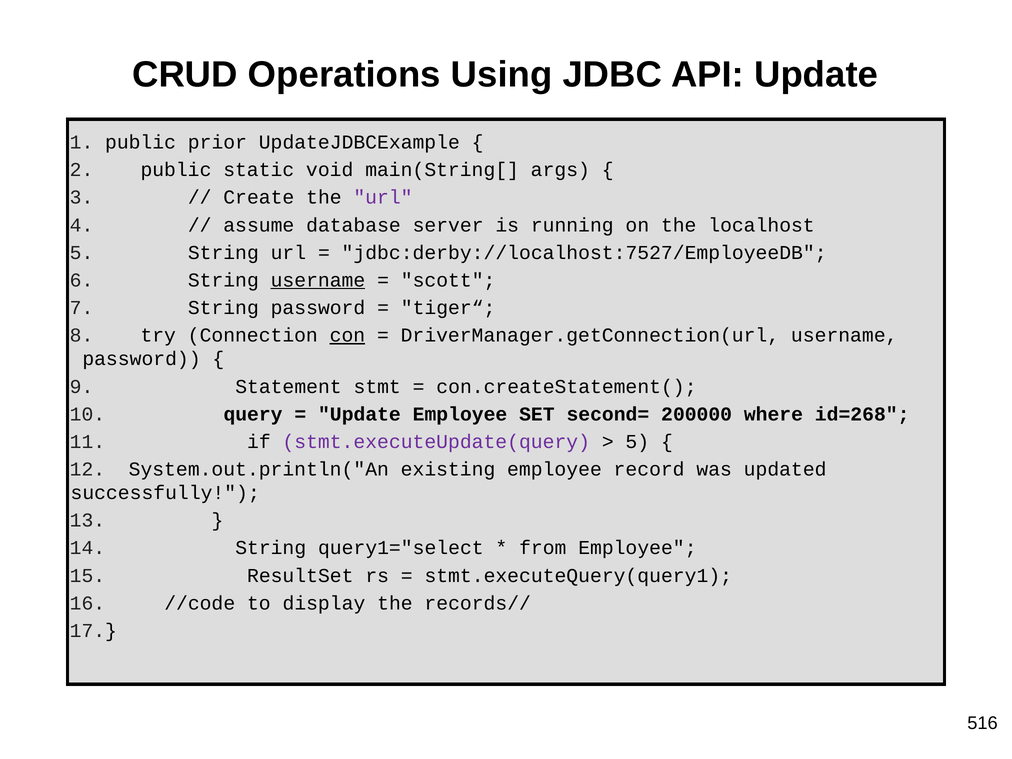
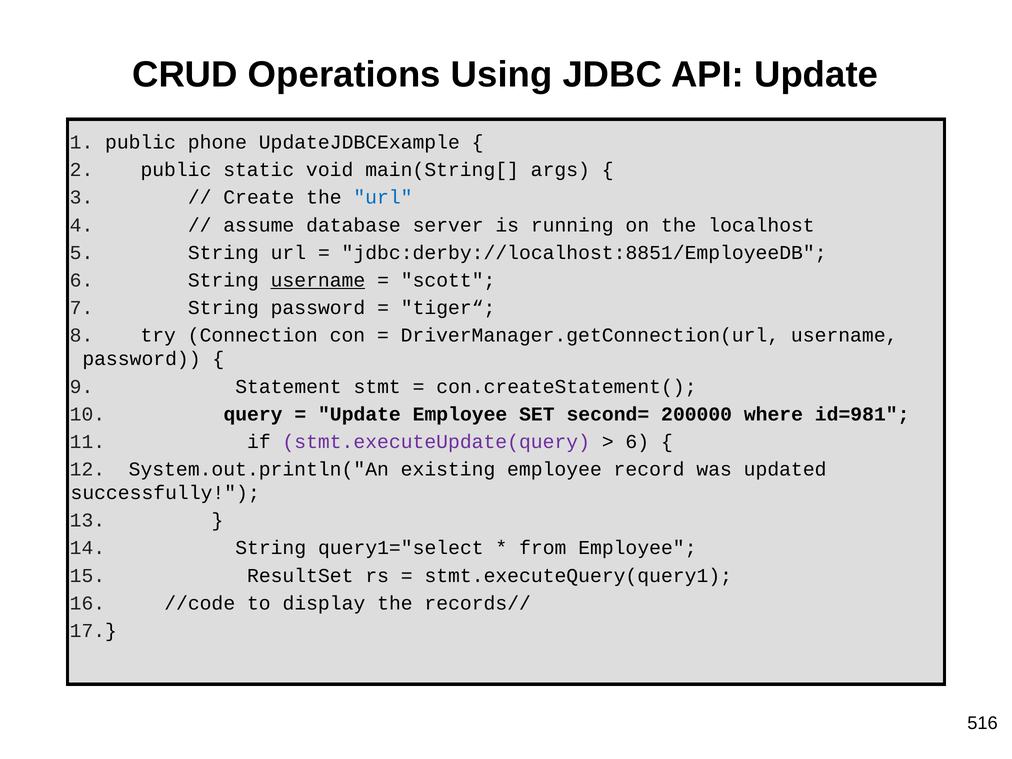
prior: prior -> phone (217, 142)
url colour: purple -> blue (383, 197)
jdbc:derby://localhost:7527/EmployeeDB: jdbc:derby://localhost:7527/EmployeeDB -> jdbc:derby://localhost:8851/EmployeeDB (584, 253)
con underline: present -> none (347, 335)
id=268: id=268 -> id=981 (862, 414)
5: 5 -> 6 (637, 442)
